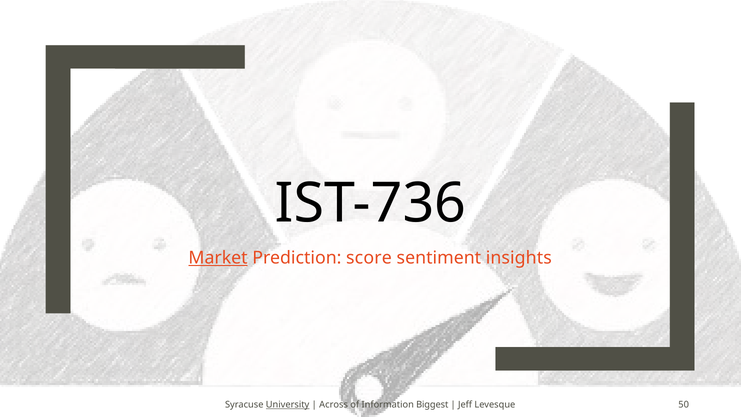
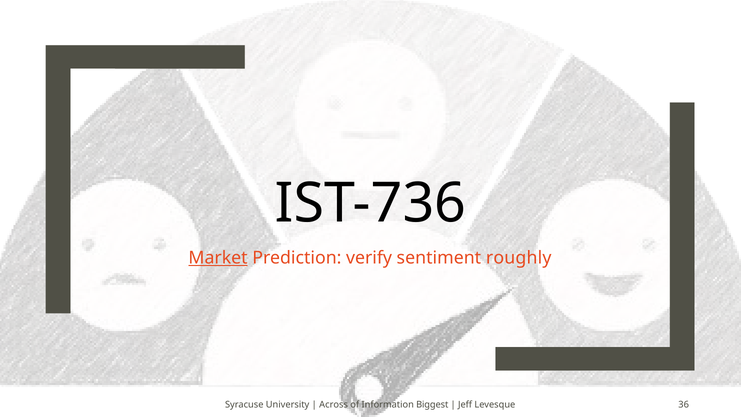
score: score -> verify (369, 258)
insights: insights -> roughly (519, 258)
University underline: present -> none (288, 404)
50: 50 -> 36 (684, 404)
